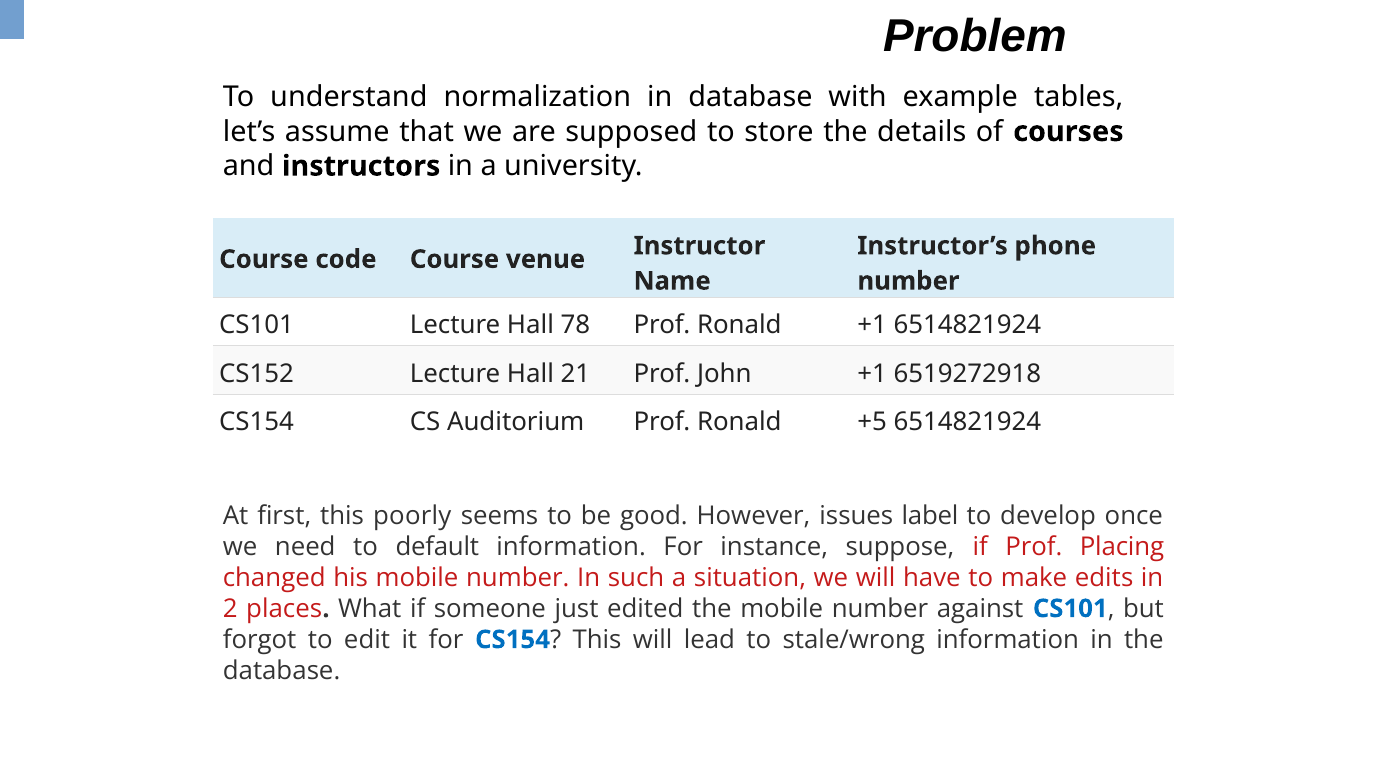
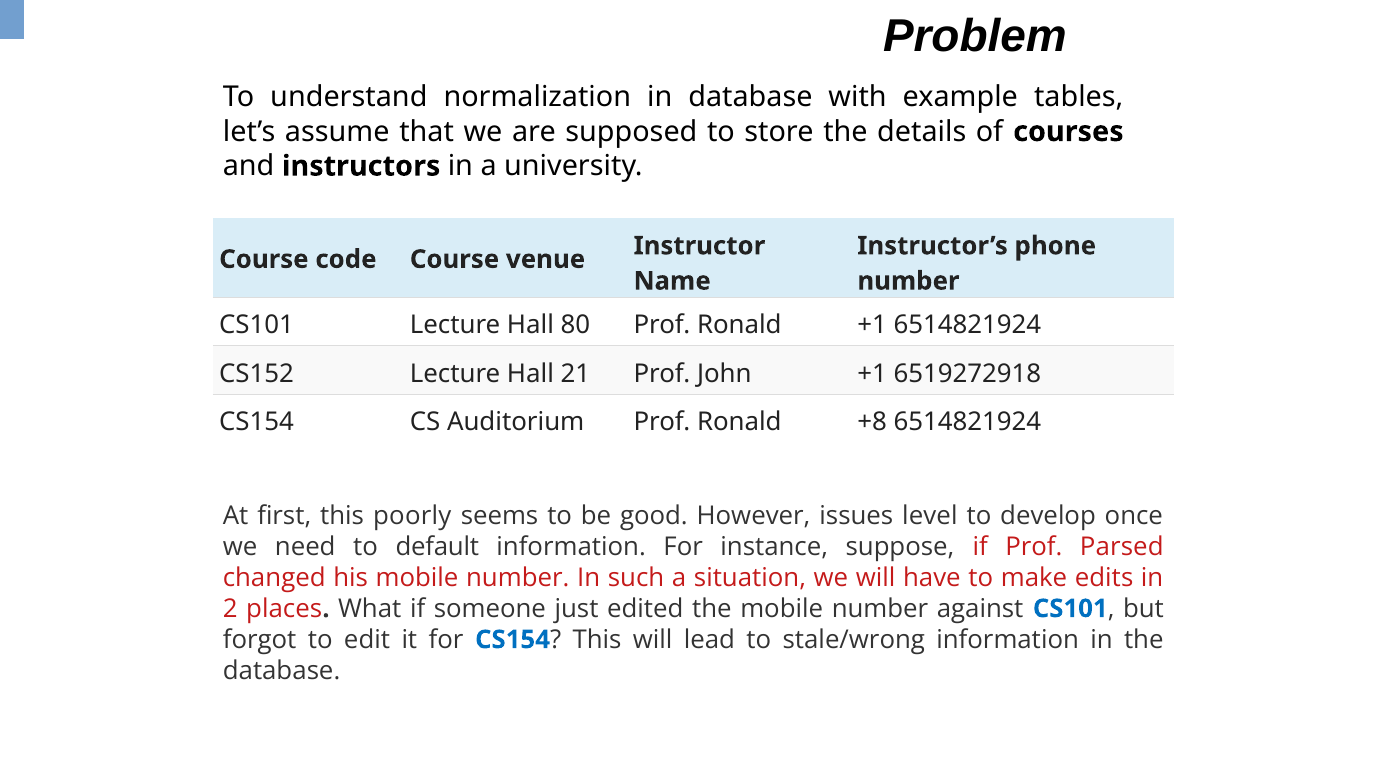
78: 78 -> 80 (575, 325)
+5: +5 -> +8 (872, 422)
label: label -> level (930, 515)
Placing: Placing -> Parsed (1122, 546)
